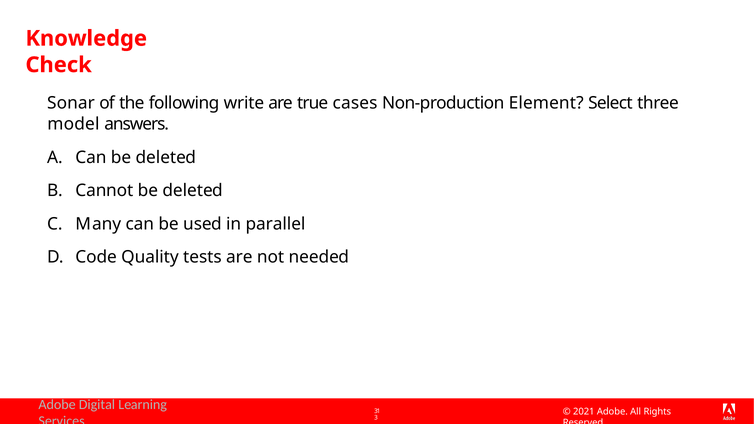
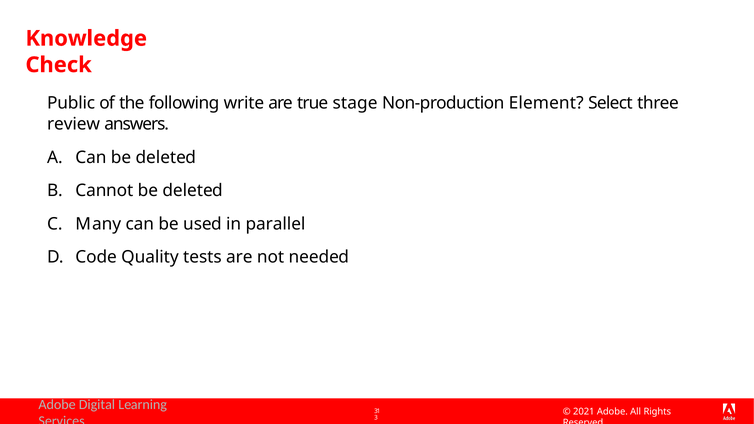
Sonar: Sonar -> Public (71, 103)
cases: cases -> stage (355, 103)
model: model -> review (74, 124)
